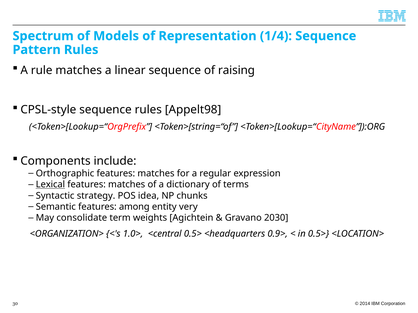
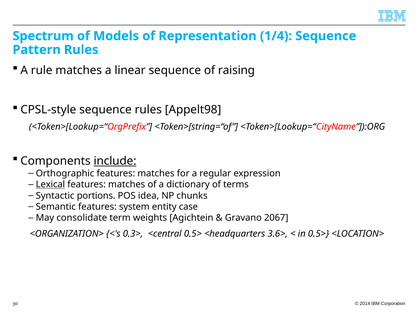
include underline: none -> present (115, 161)
strategy: strategy -> portions (96, 196)
among: among -> system (134, 207)
very: very -> case (188, 207)
2030: 2030 -> 2067 (276, 218)
1.0>: 1.0> -> 0.3> (133, 234)
0.9>: 0.9> -> 3.6> (278, 234)
